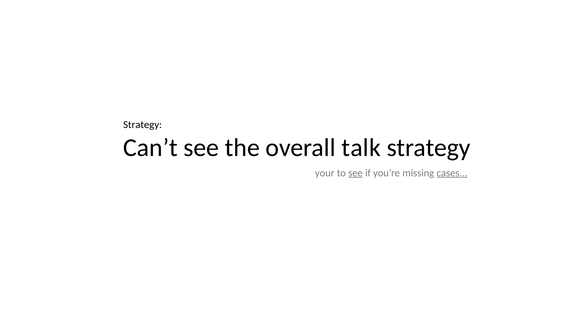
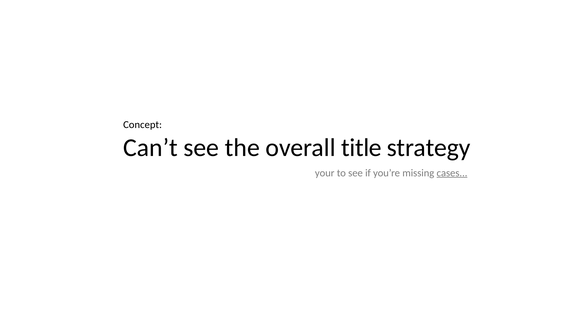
Strategy: Strategy -> Concept (143, 125)
talk: talk -> title (361, 148)
see underline: present -> none (356, 173)
